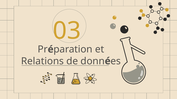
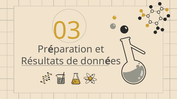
Relations: Relations -> Résultats (42, 61)
